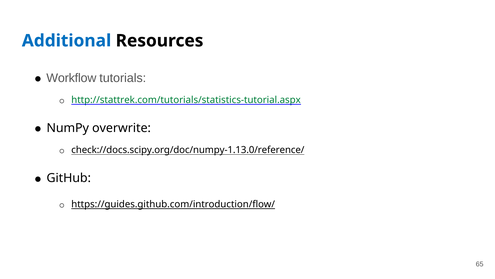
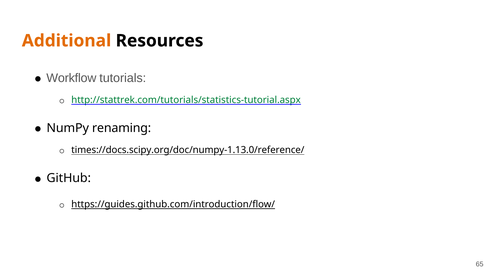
Additional colour: blue -> orange (66, 41)
overwrite: overwrite -> renaming (122, 128)
check://docs.scipy.org/doc/numpy-1.13.0/reference/: check://docs.scipy.org/doc/numpy-1.13.0/reference/ -> times://docs.scipy.org/doc/numpy-1.13.0/reference/ (188, 150)
